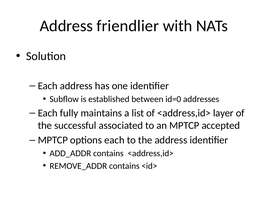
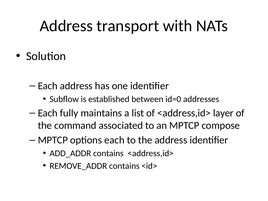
friendlier: friendlier -> transport (128, 26)
successful: successful -> command (75, 126)
accepted: accepted -> compose (221, 126)
